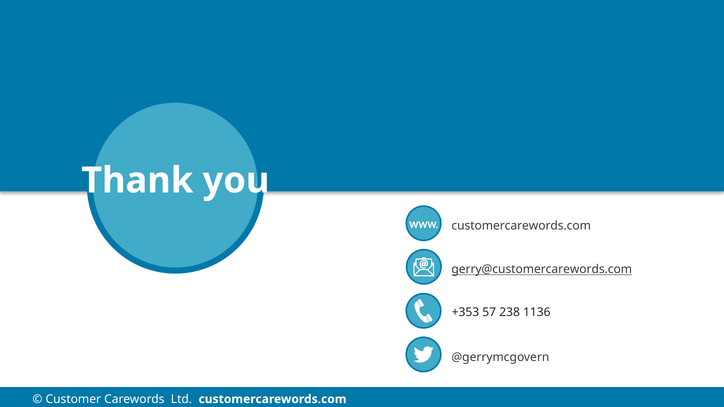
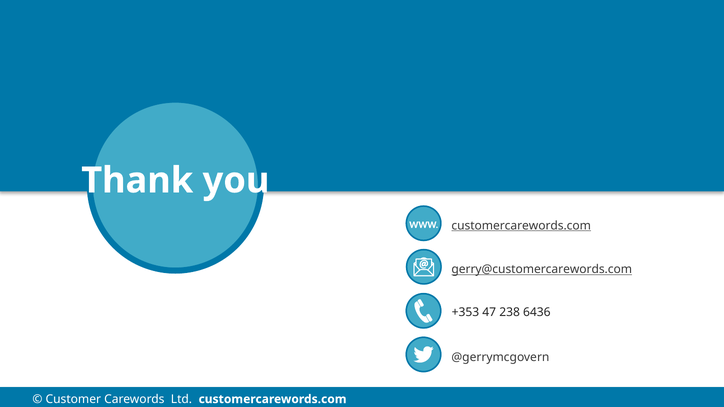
customercarewords.com underline: none -> present (521, 226)
57: 57 -> 47 (489, 313)
1136: 1136 -> 6436 (537, 313)
